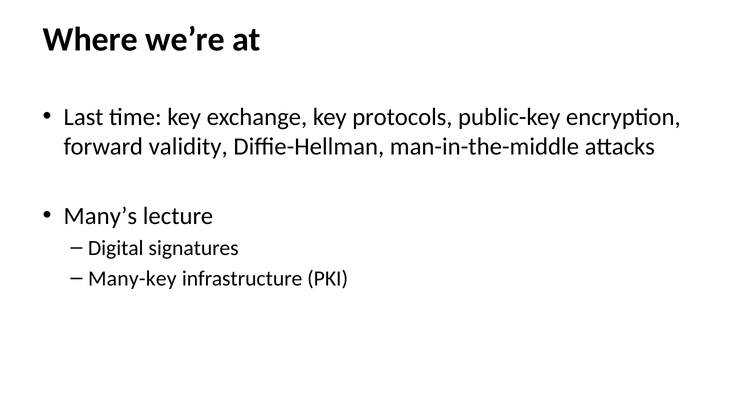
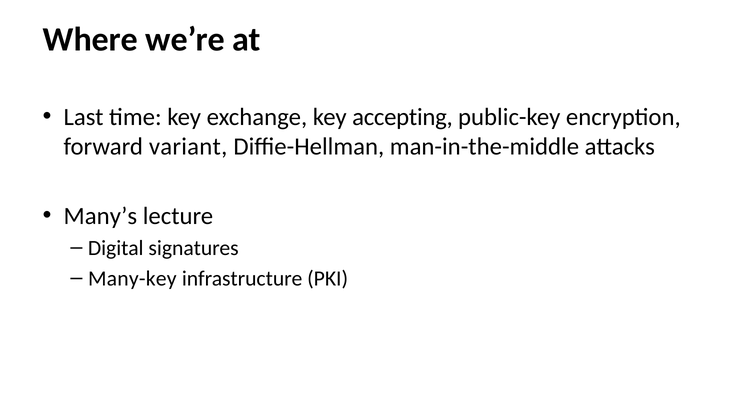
protocols: protocols -> accepting (402, 117)
validity: validity -> variant (188, 147)
